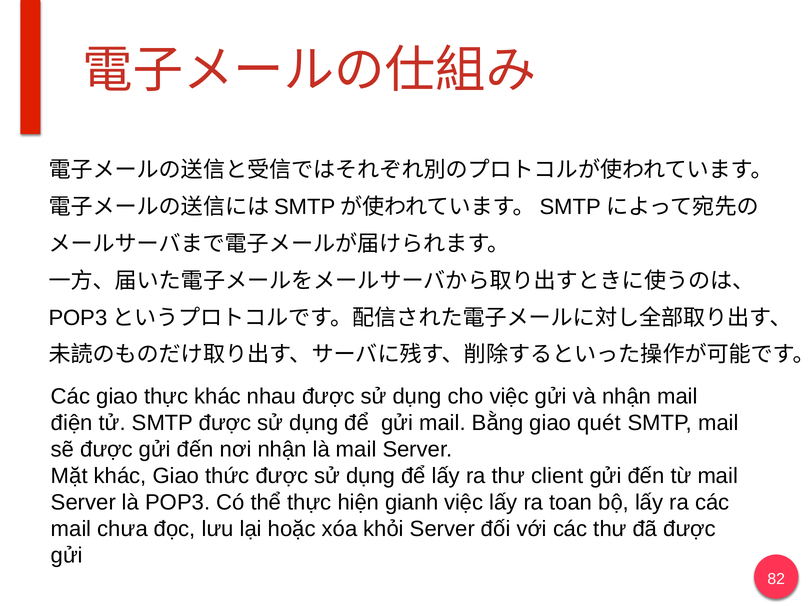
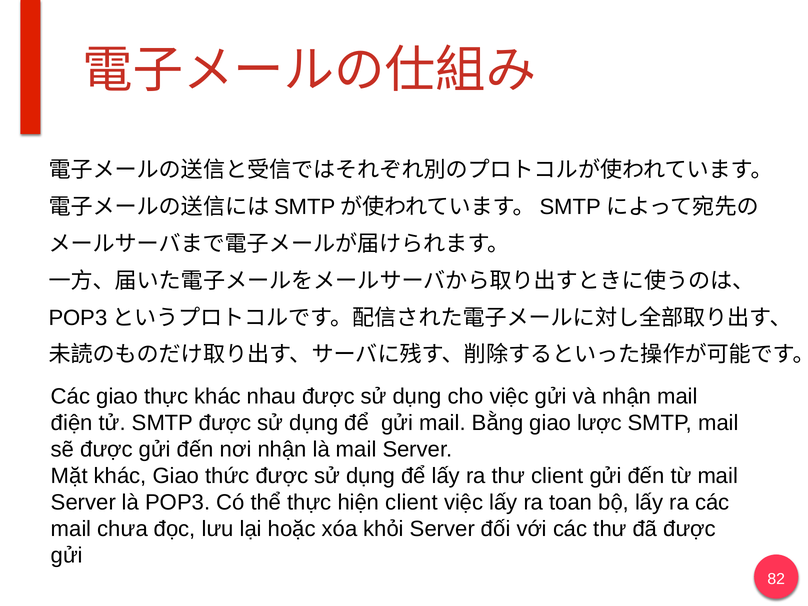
quét: quét -> lược (599, 423)
hiện gianh: gianh -> client (412, 502)
